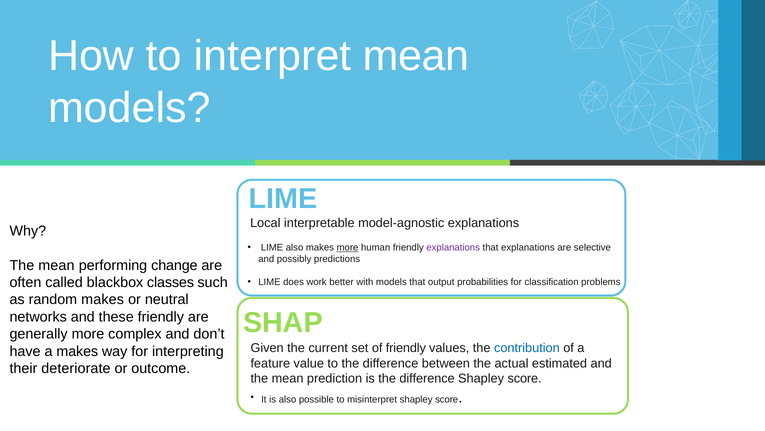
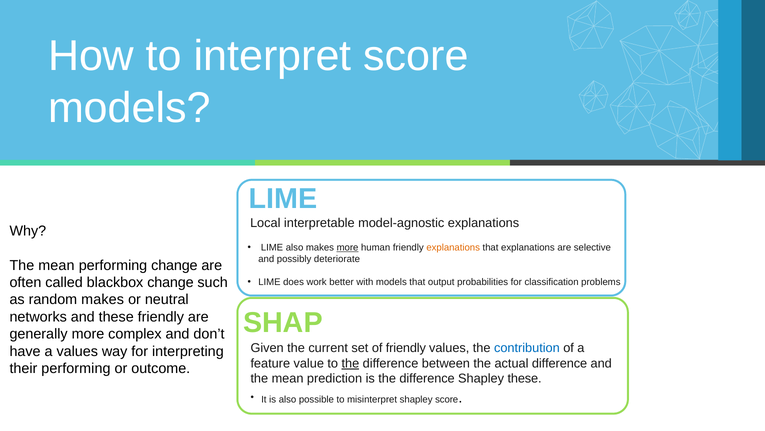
interpret mean: mean -> score (416, 56)
explanations colour: purple -> orange (453, 247)
predictions: predictions -> deteriorate (337, 259)
blackbox classes: classes -> change (170, 282)
a makes: makes -> values (77, 351)
the underline: none -> present (350, 363)
actual estimated: estimated -> difference (560, 363)
their deteriorate: deteriorate -> performing (76, 368)
score: score -> these (525, 378)
